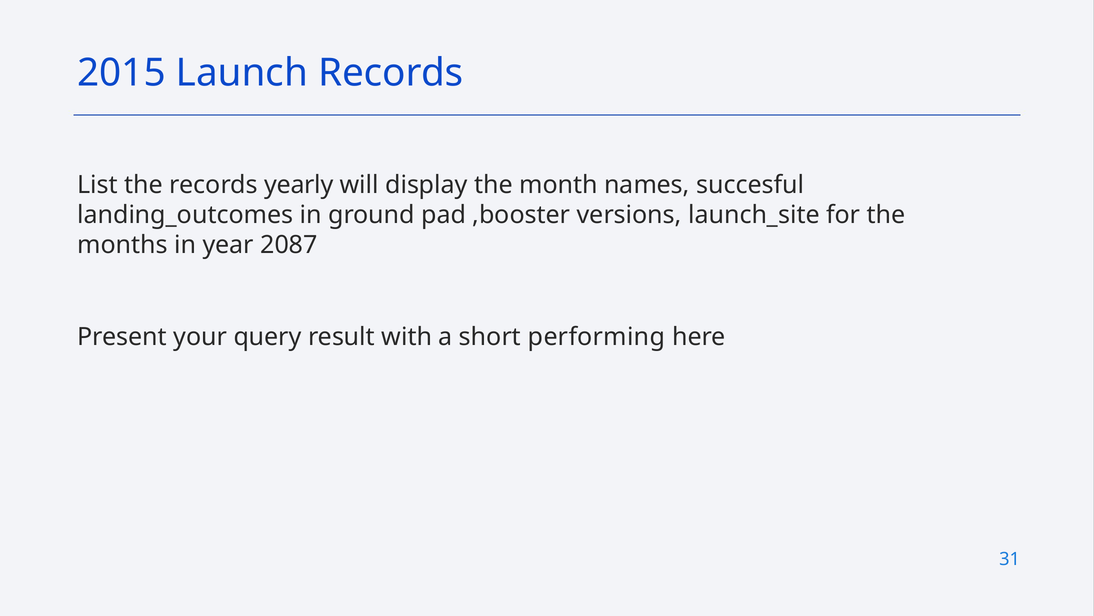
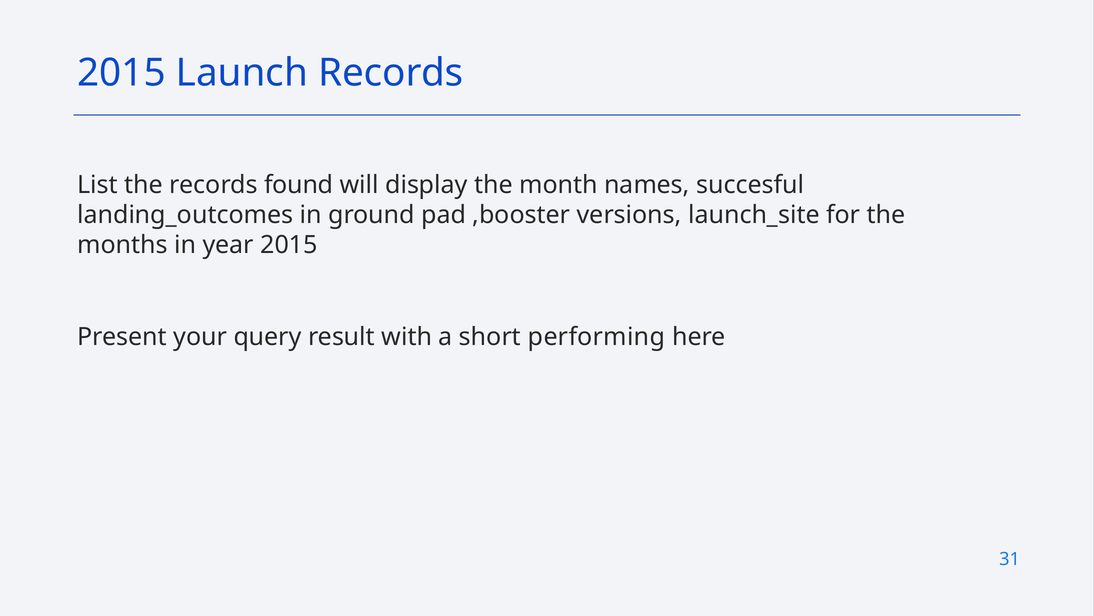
yearly: yearly -> found (299, 185)
year 2087: 2087 -> 2015 (289, 245)
